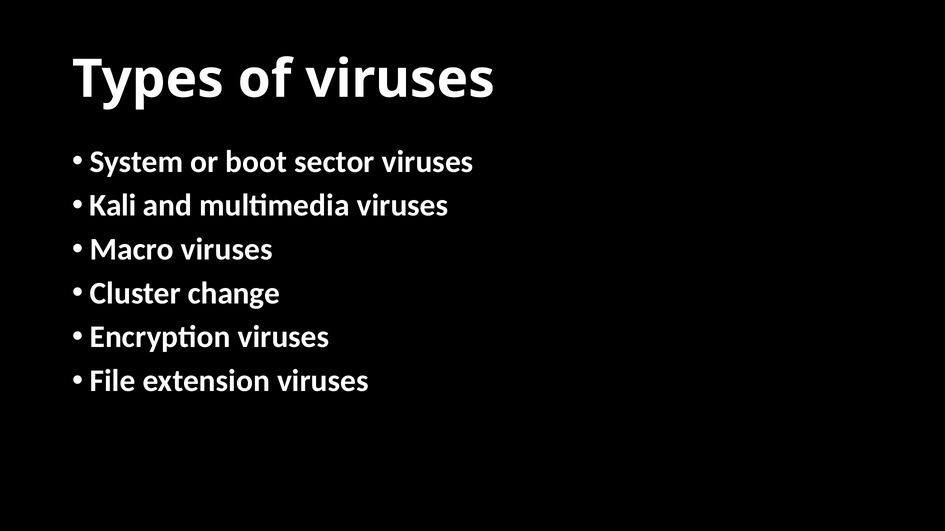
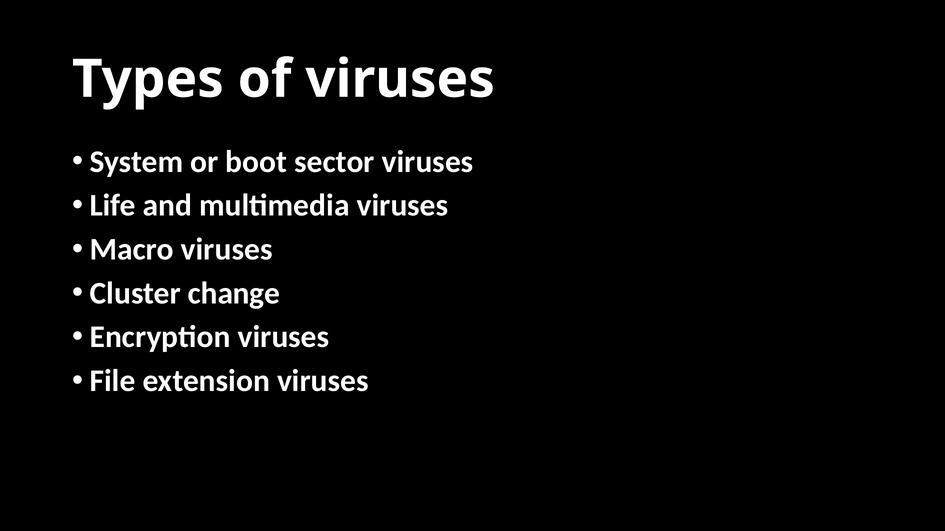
Kali: Kali -> Life (113, 206)
